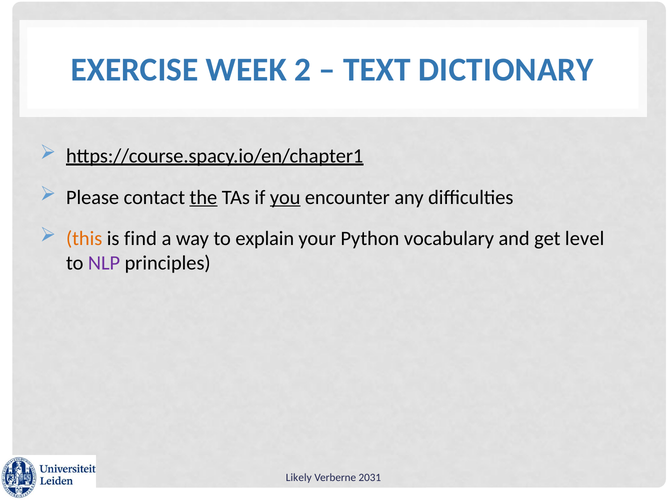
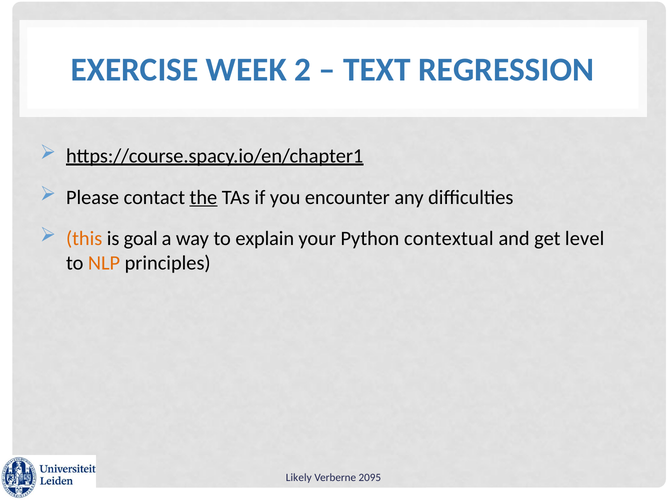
DICTIONARY: DICTIONARY -> REGRESSION (506, 70)
you underline: present -> none (285, 197)
find: find -> goal (141, 239)
vocabulary: vocabulary -> contextual (449, 239)
NLP colour: purple -> orange (104, 263)
2031: 2031 -> 2095 (370, 478)
